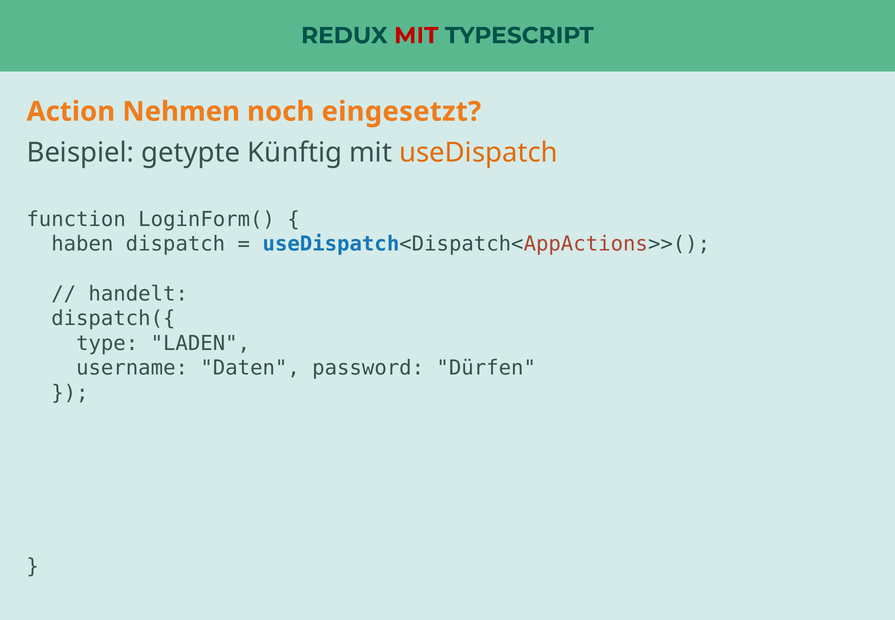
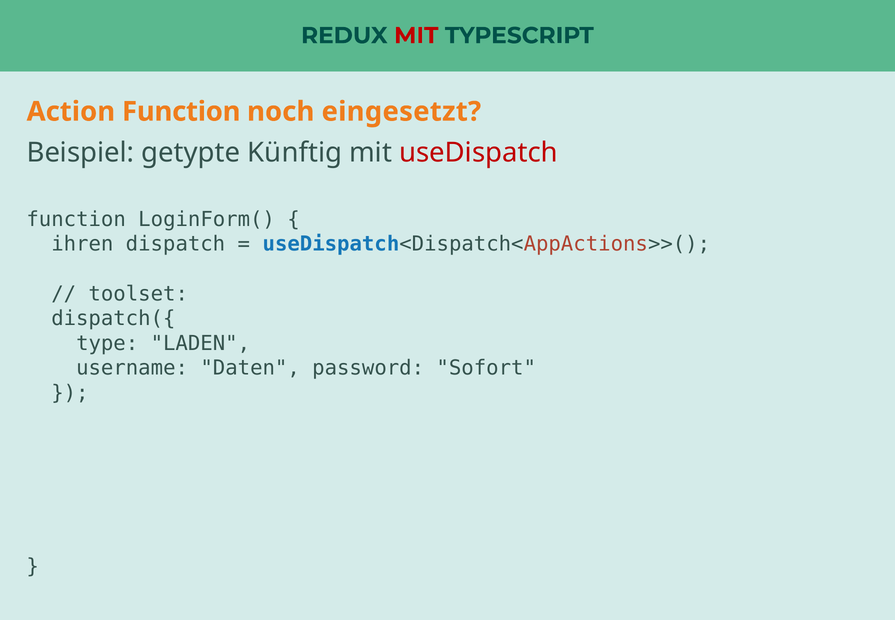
Action Nehmen: Nehmen -> Function (181, 112)
useDispatch colour: orange -> red (479, 153)
haben: haben -> ihren (82, 244)
handelt: handelt -> toolset (138, 294)
Dürfen: Dürfen -> Sofort (486, 368)
